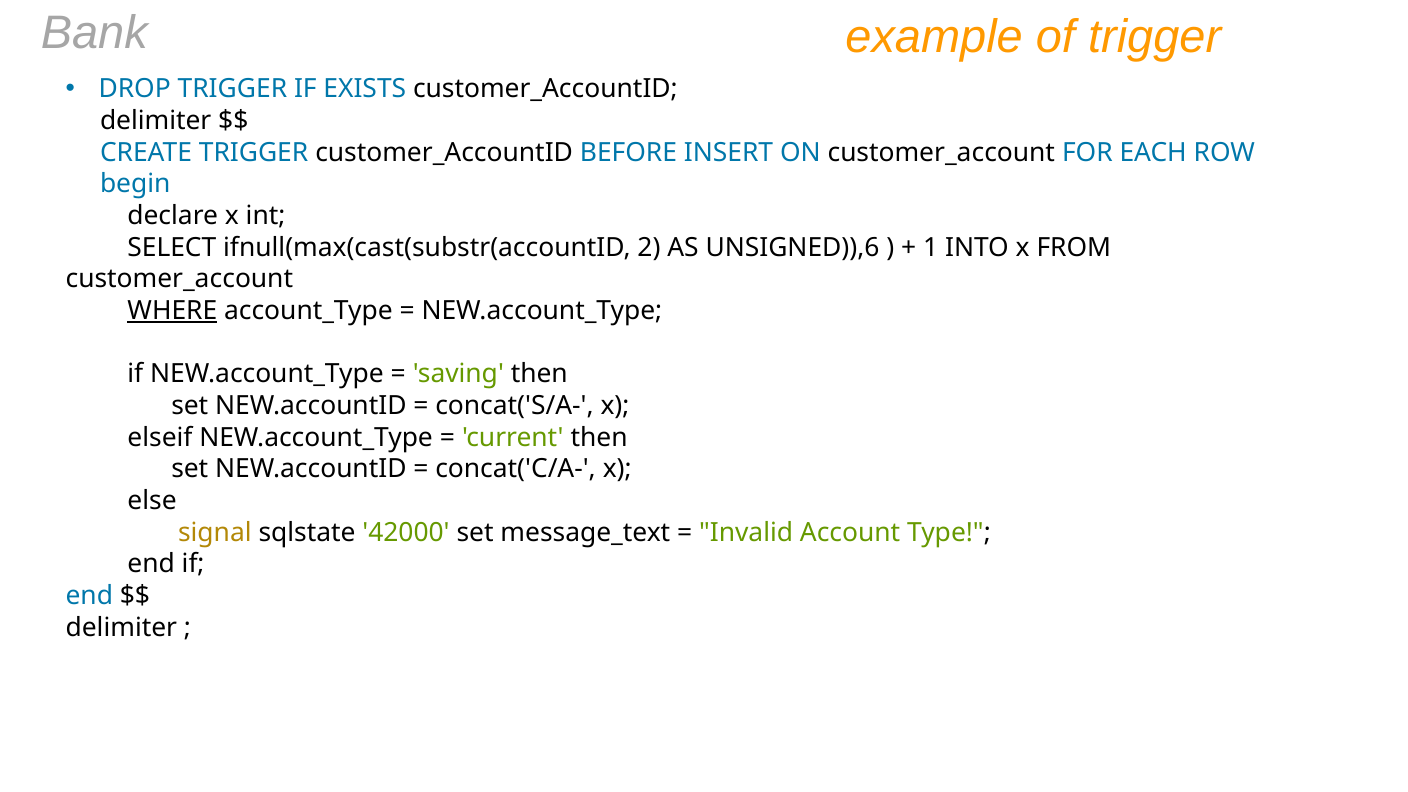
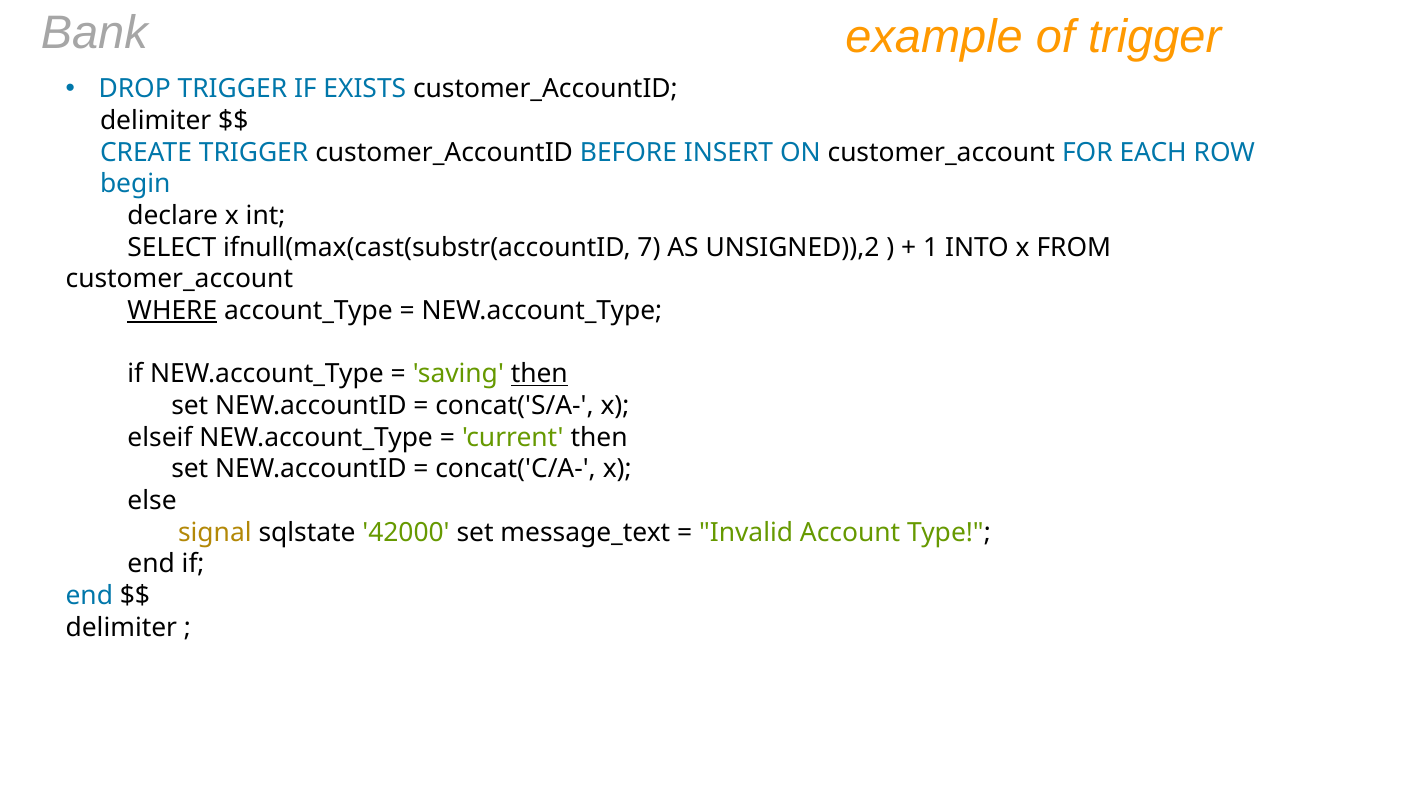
2: 2 -> 7 (649, 247)
UNSIGNED)),6: UNSIGNED)),6 -> UNSIGNED)),2 (792, 247)
then underline: none -> present (539, 374)
